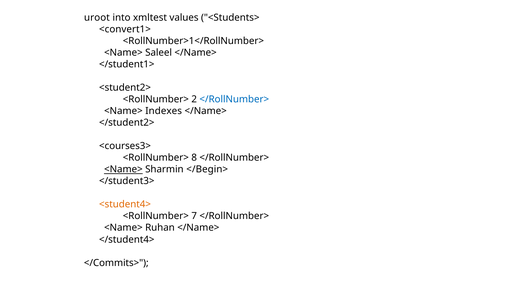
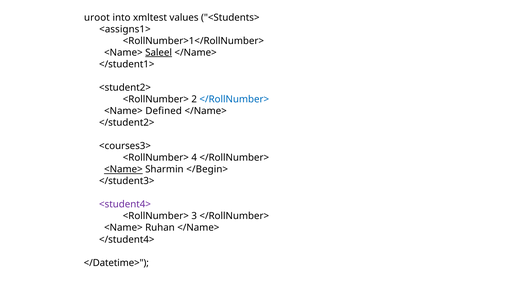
<convert1>: <convert1> -> <assigns1> (125, 29)
Saleel underline: none -> present (159, 53)
Indexes: Indexes -> Defined (164, 111)
8: 8 -> 4 (194, 158)
<student4> colour: orange -> purple (125, 204)
7: 7 -> 3 (194, 216)
</Commits>: </Commits> -> </Datetime> (116, 263)
